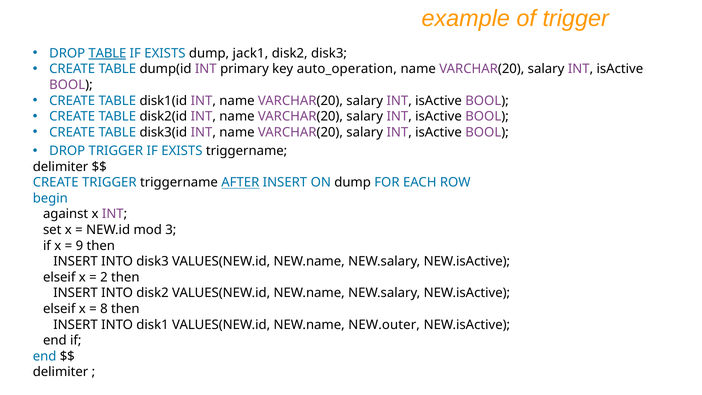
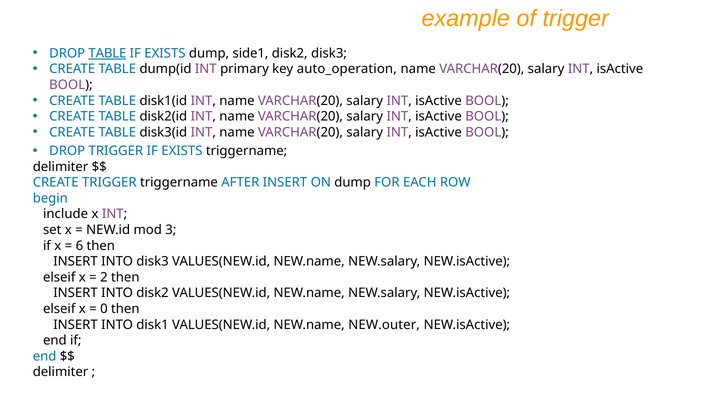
jack1: jack1 -> side1 (250, 53)
AFTER underline: present -> none (240, 182)
against: against -> include (66, 214)
9: 9 -> 6 (79, 246)
8: 8 -> 0 (104, 309)
